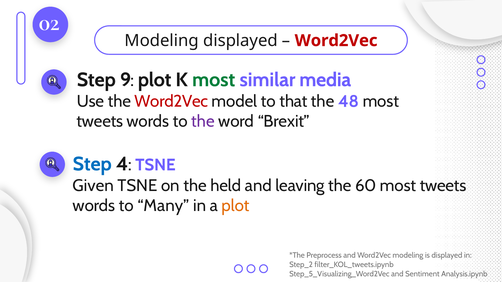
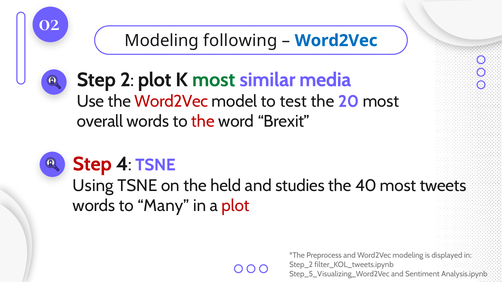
Modeling displayed: displayed -> following (240, 41)
Word2Vec colour: red -> blue (336, 41)
9: 9 -> 2 (125, 80)
that: that -> test (293, 101)
48: 48 -> 20 (348, 101)
tweets: tweets -> overall (100, 122)
the colour: purple -> red (203, 122)
Step colour: blue -> red (92, 164)
Given: Given -> Using (93, 186)
leaving: leaving -> studies (300, 186)
60: 60 -> 40 (366, 186)
plot colour: orange -> red (236, 206)
